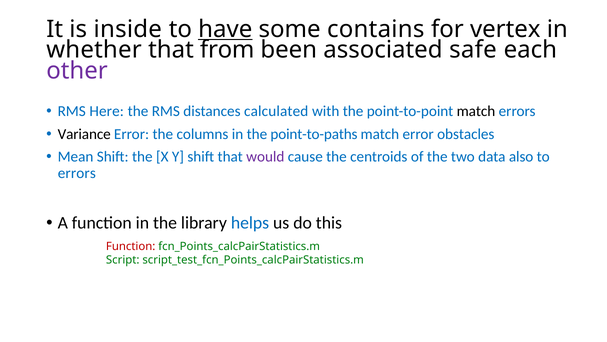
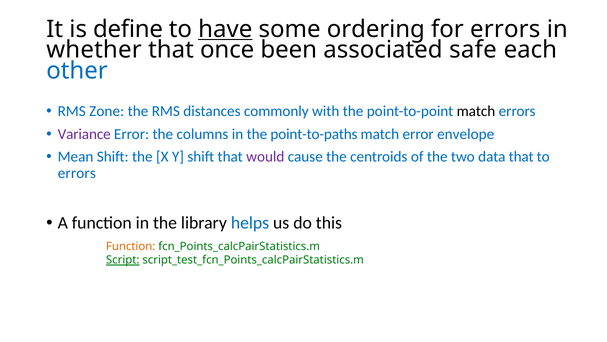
inside: inside -> define (128, 29)
contains: contains -> ordering (376, 29)
for vertex: vertex -> errors (505, 29)
from: from -> once (227, 50)
other colour: purple -> blue (77, 71)
Here: Here -> Zone (107, 111)
calculated: calculated -> commonly (276, 111)
Variance colour: black -> purple (84, 134)
obstacles: obstacles -> envelope (466, 134)
data also: also -> that (521, 157)
Function colour: red -> orange (131, 246)
Script underline: none -> present (123, 260)
